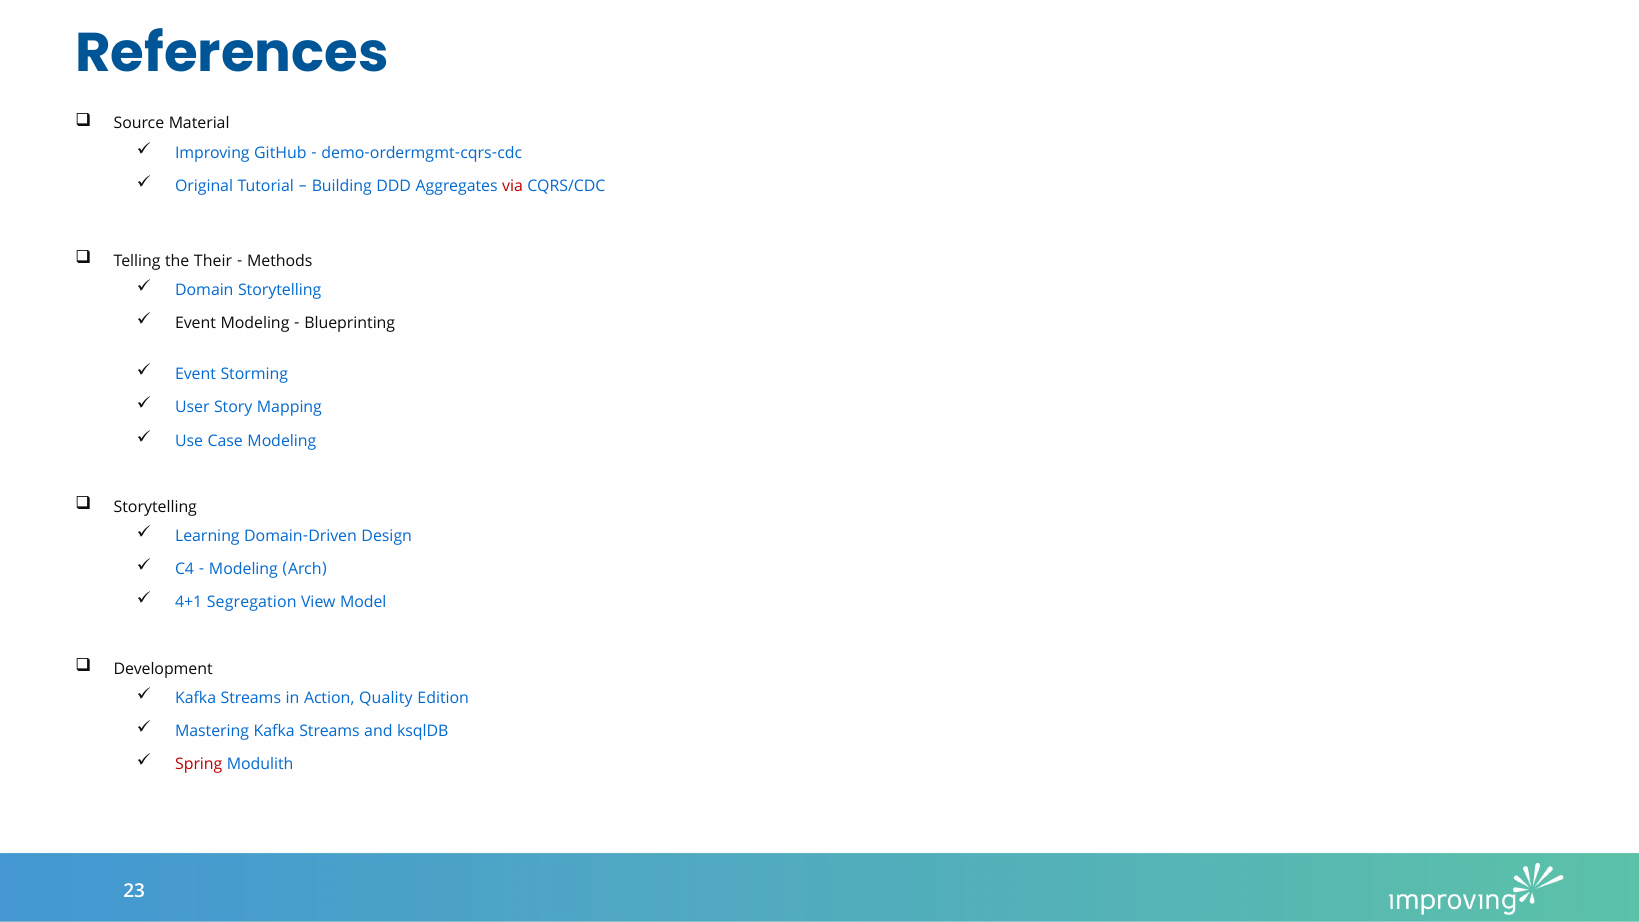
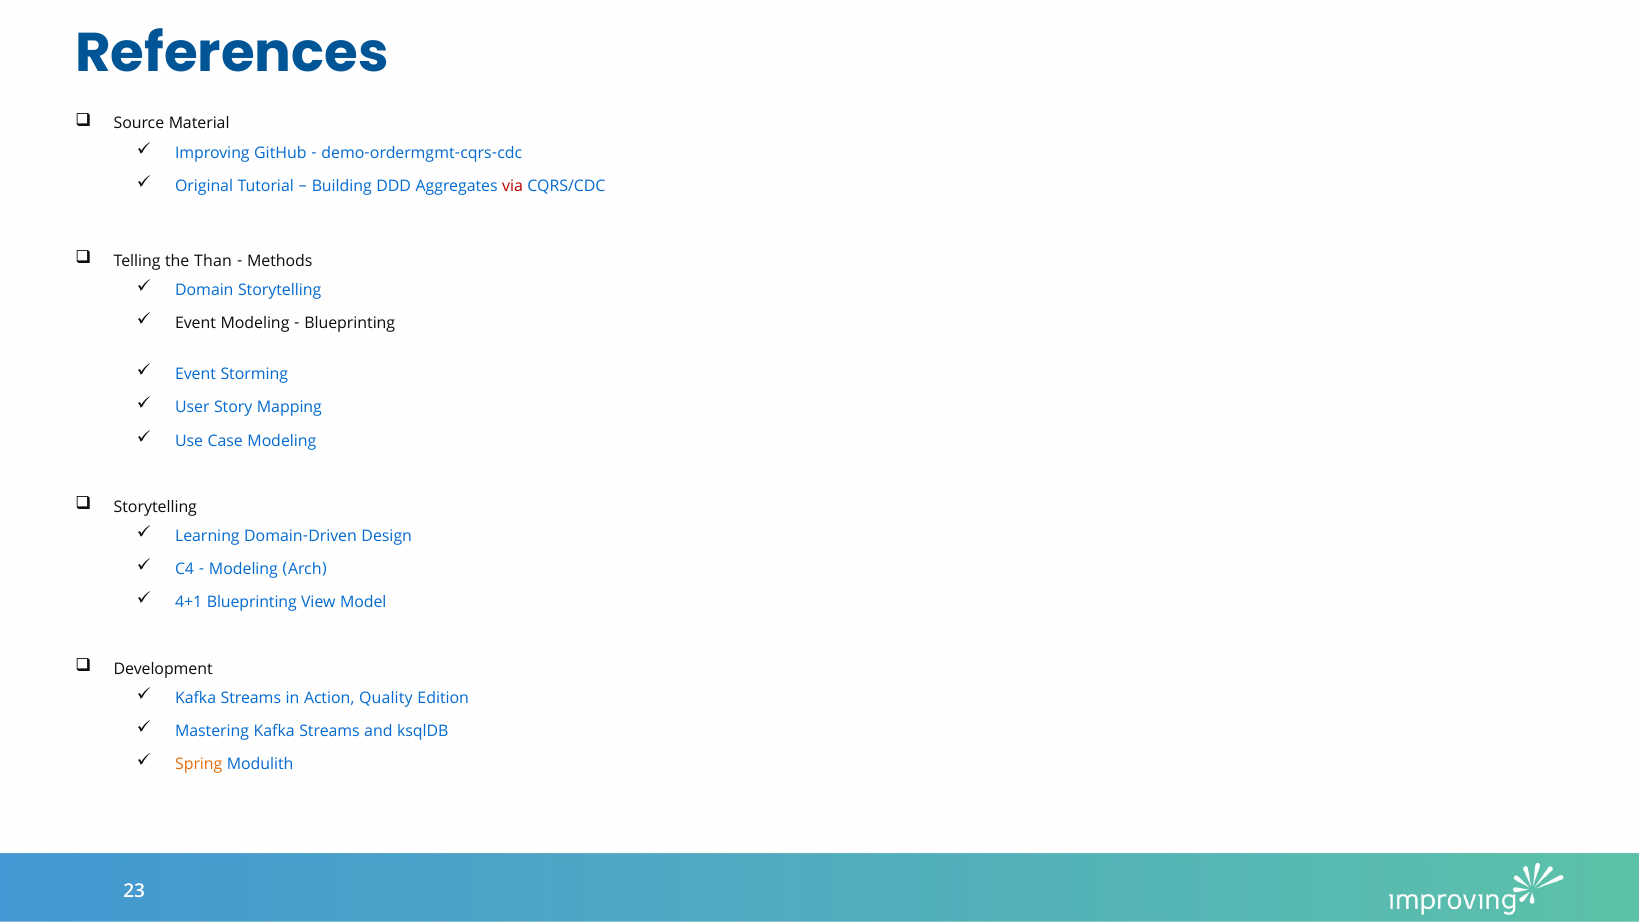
Their: Their -> Than (213, 260)
4+1 Segregation: Segregation -> Blueprinting (252, 602)
Spring colour: red -> orange (199, 764)
